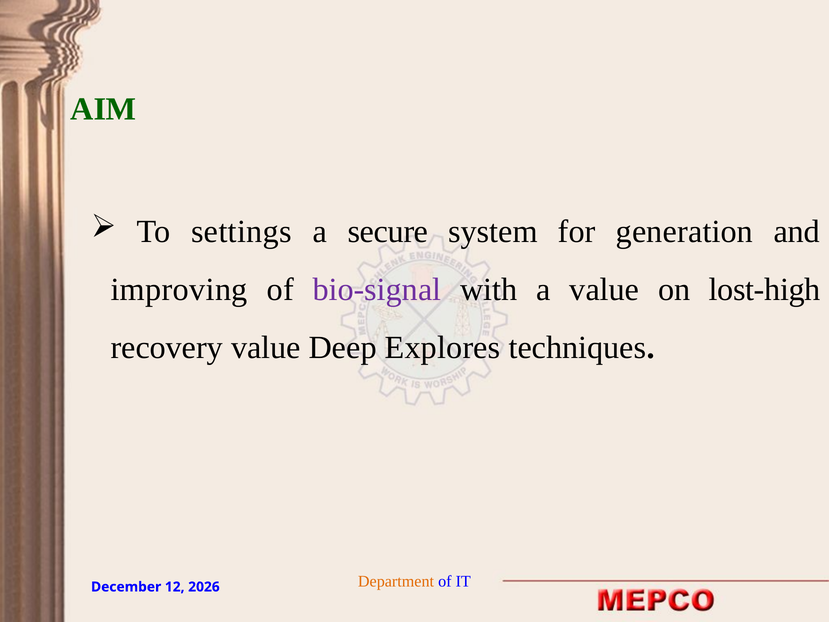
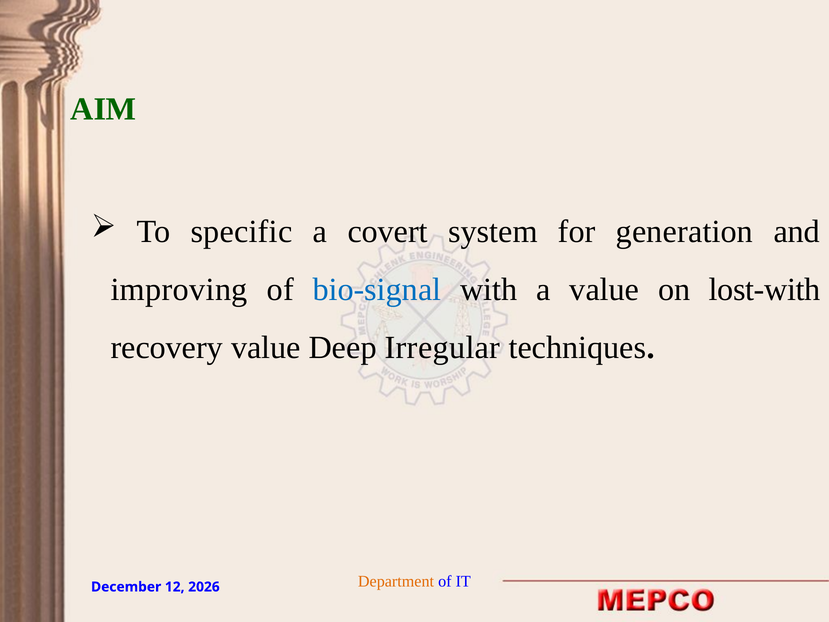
settings: settings -> specific (241, 232)
secure: secure -> covert (388, 232)
bio-signal colour: purple -> blue (377, 290)
lost-high: lost-high -> lost-with (765, 290)
Explores: Explores -> Irregular (443, 348)
